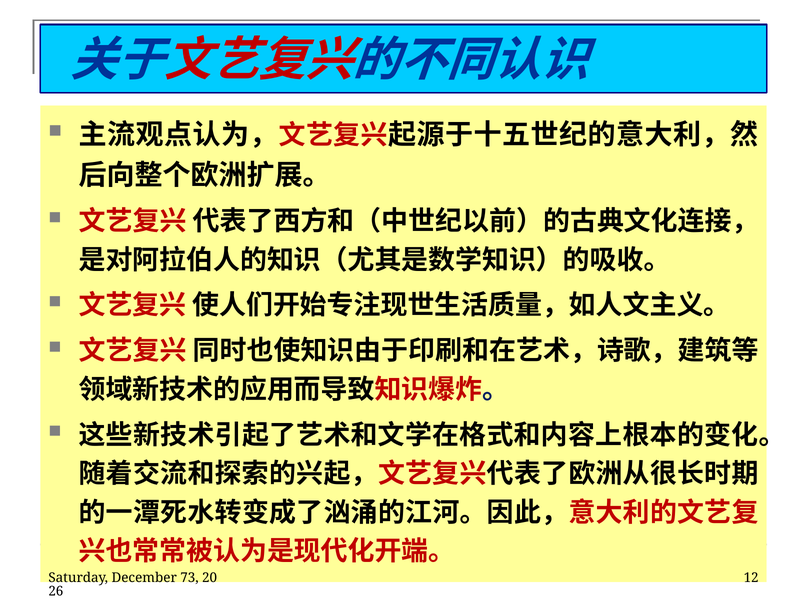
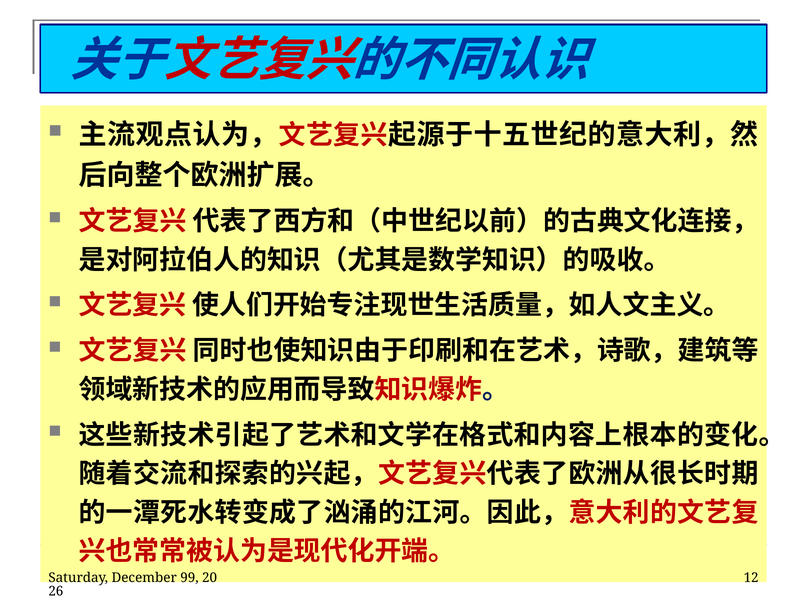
73: 73 -> 99 (189, 578)
